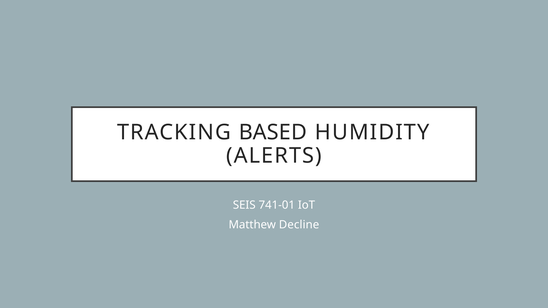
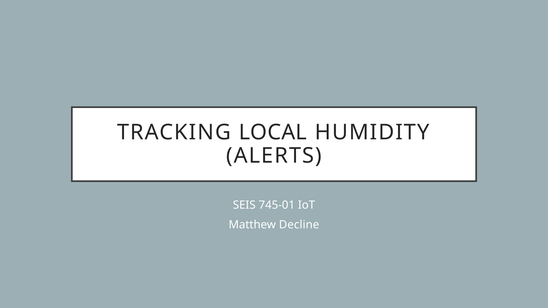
BASED: BASED -> LOCAL (273, 132)
741-01: 741-01 -> 745-01 (277, 205)
